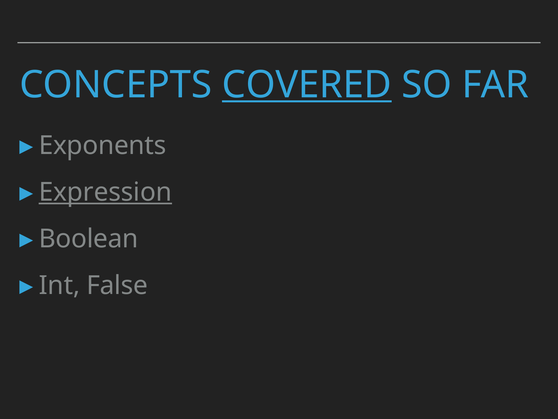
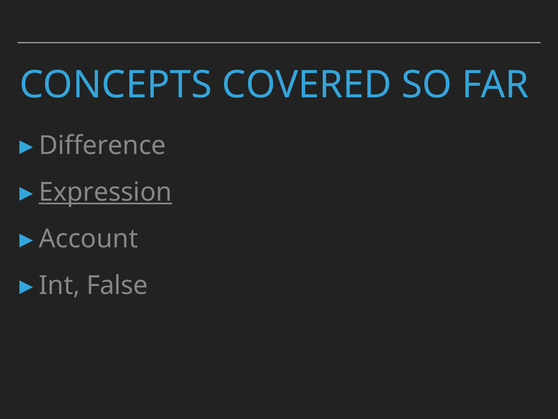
COVERED underline: present -> none (307, 85)
Exponents: Exponents -> Difference (102, 145)
Boolean: Boolean -> Account (88, 239)
